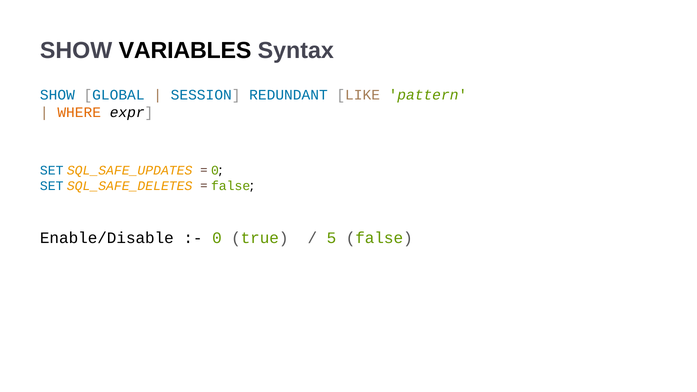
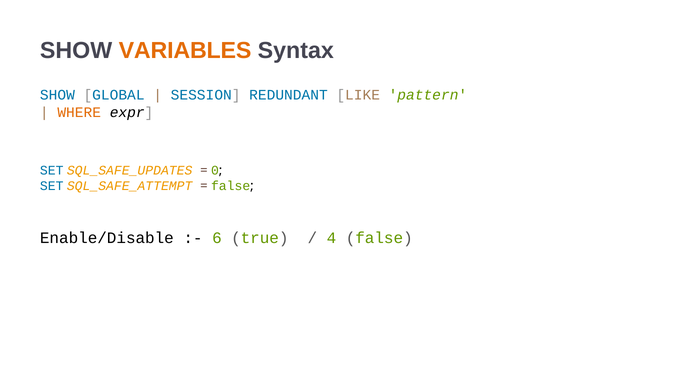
VARIABLES colour: black -> orange (185, 50)
SQL_SAFE_DELETES: SQL_SAFE_DELETES -> SQL_SAFE_ATTEMPT (130, 186)
0: 0 -> 6 (217, 238)
5: 5 -> 4 (331, 238)
